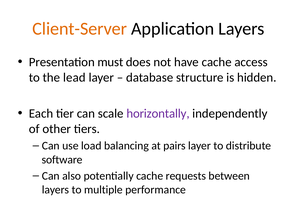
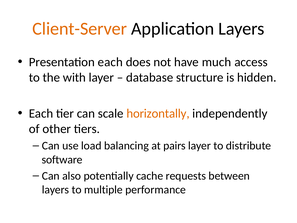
Presentation must: must -> each (110, 62)
have cache: cache -> much (217, 62)
lead: lead -> with (74, 77)
horizontally colour: purple -> orange (158, 113)
